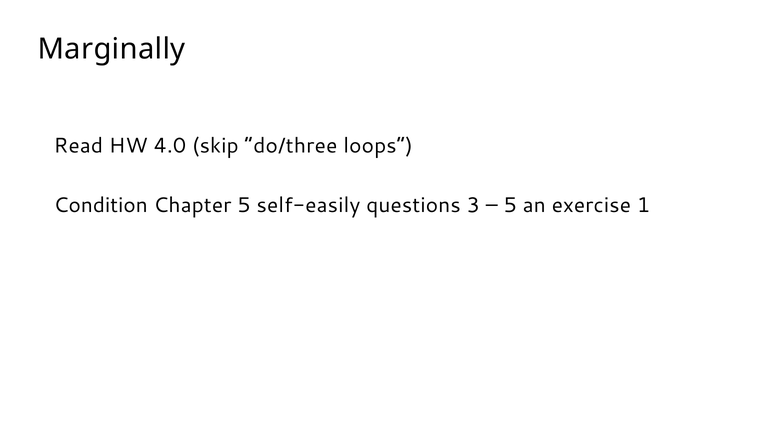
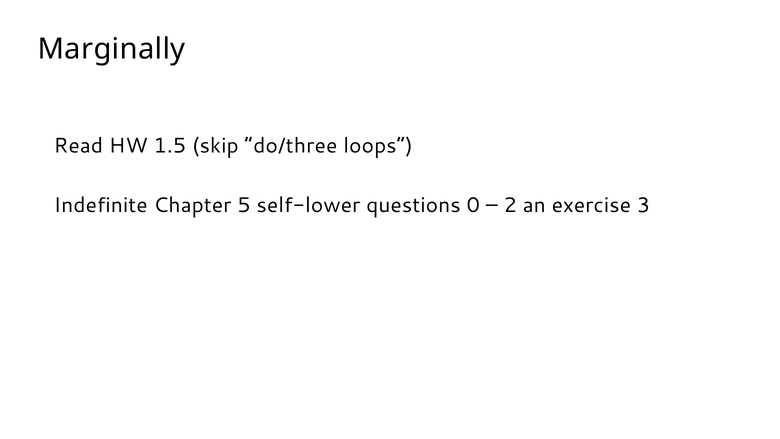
4.0: 4.0 -> 1.5 (170, 146)
Condition: Condition -> Indefinite (101, 205)
self-easily: self-easily -> self-lower (308, 205)
3: 3 -> 0 (473, 205)
5: 5 -> 2 (510, 205)
1: 1 -> 3 (643, 205)
